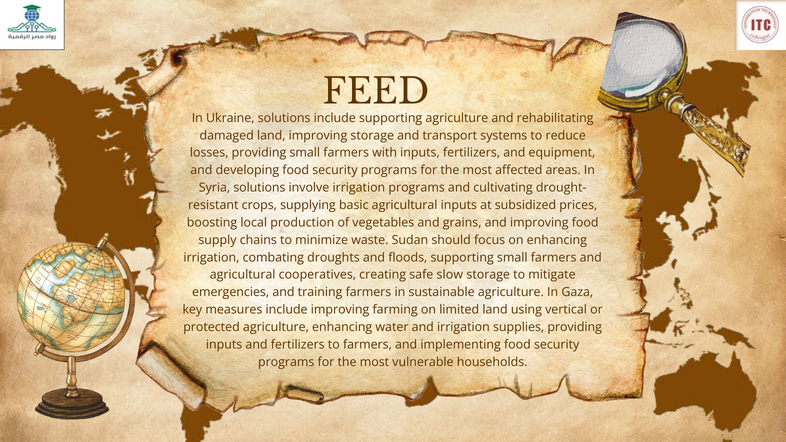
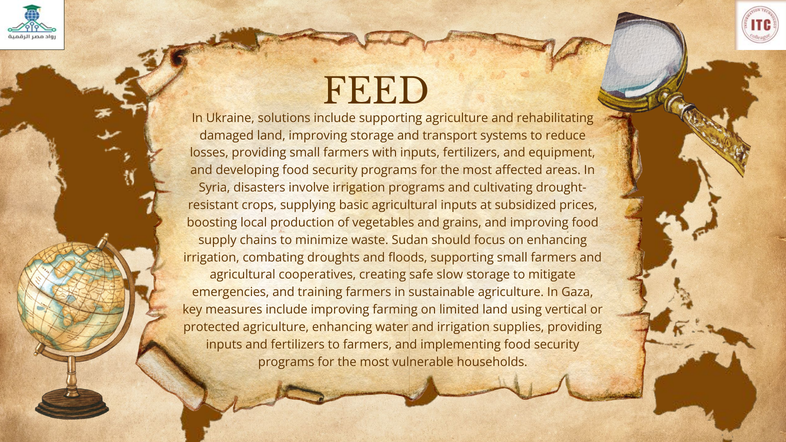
Syria solutions: solutions -> disasters (259, 188)
